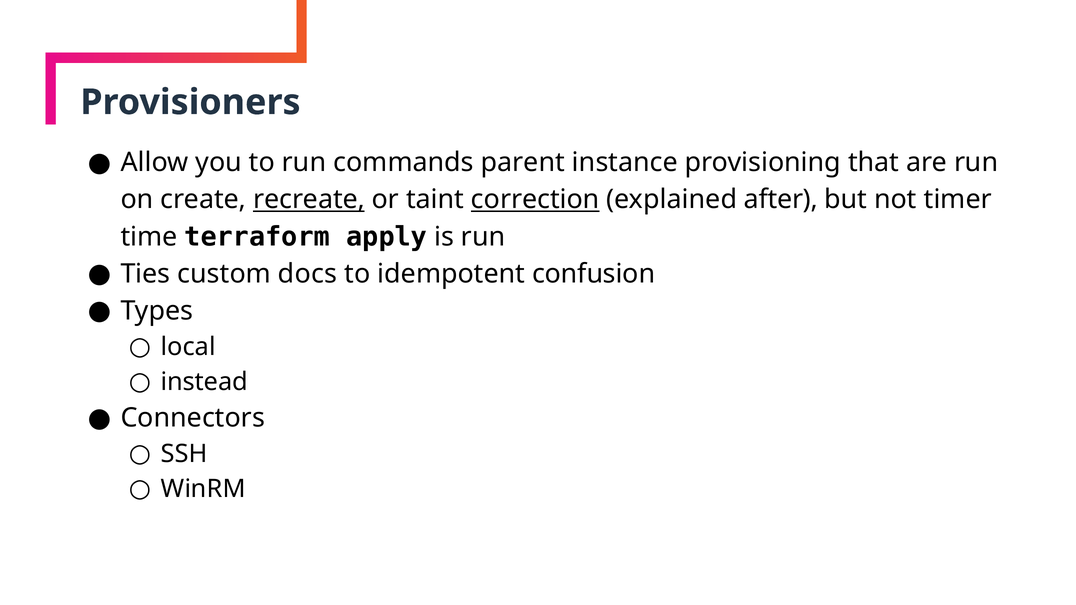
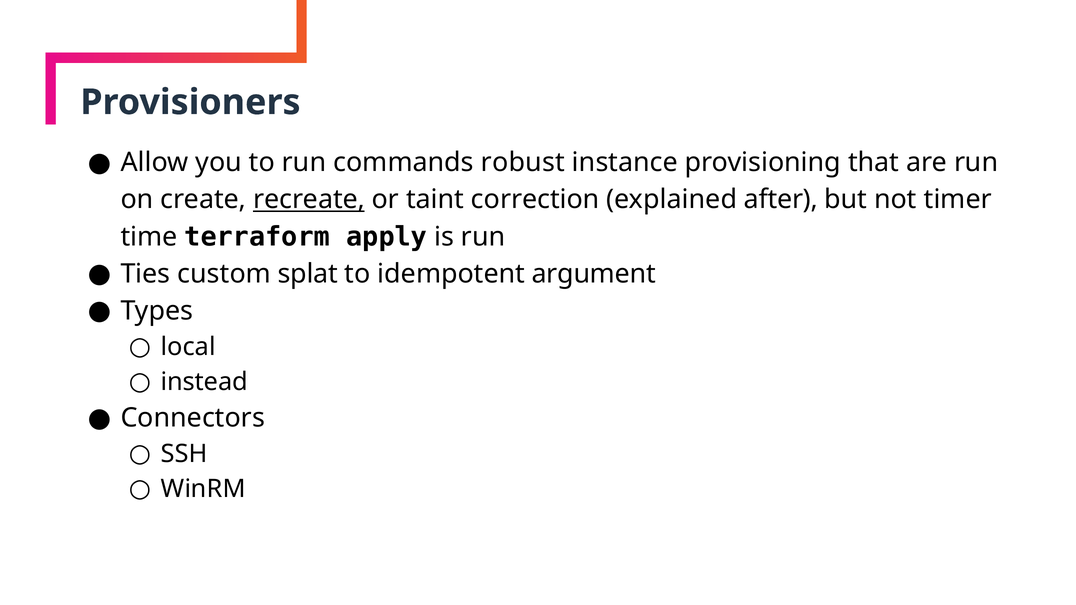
parent: parent -> robust (523, 163)
correction underline: present -> none (535, 200)
docs: docs -> splat (308, 274)
confusion: confusion -> argument (594, 274)
